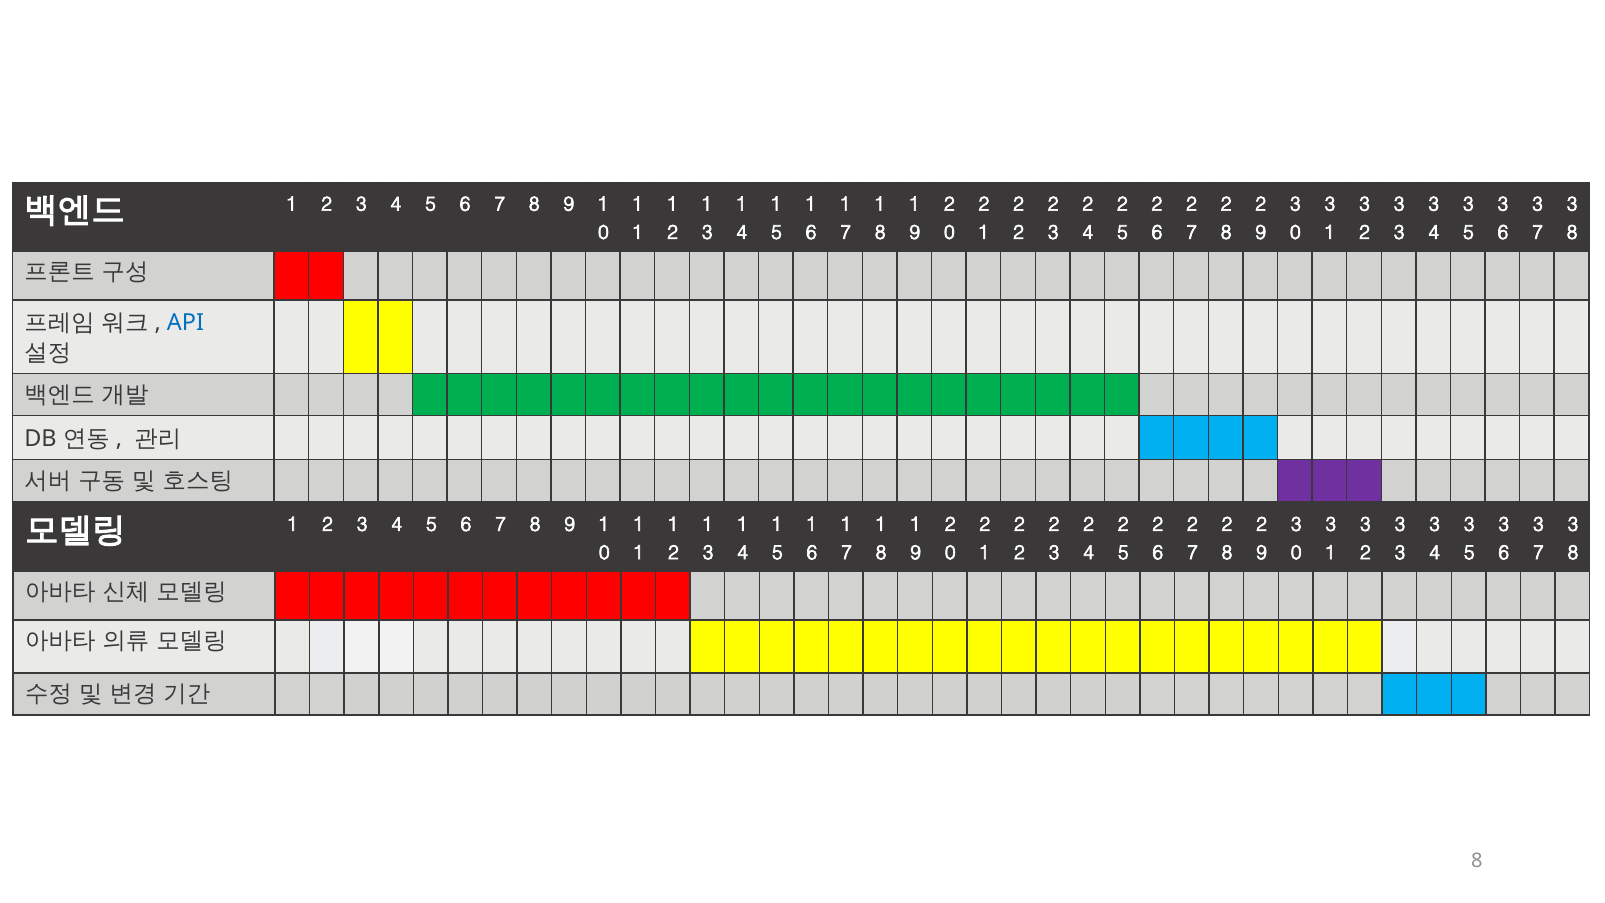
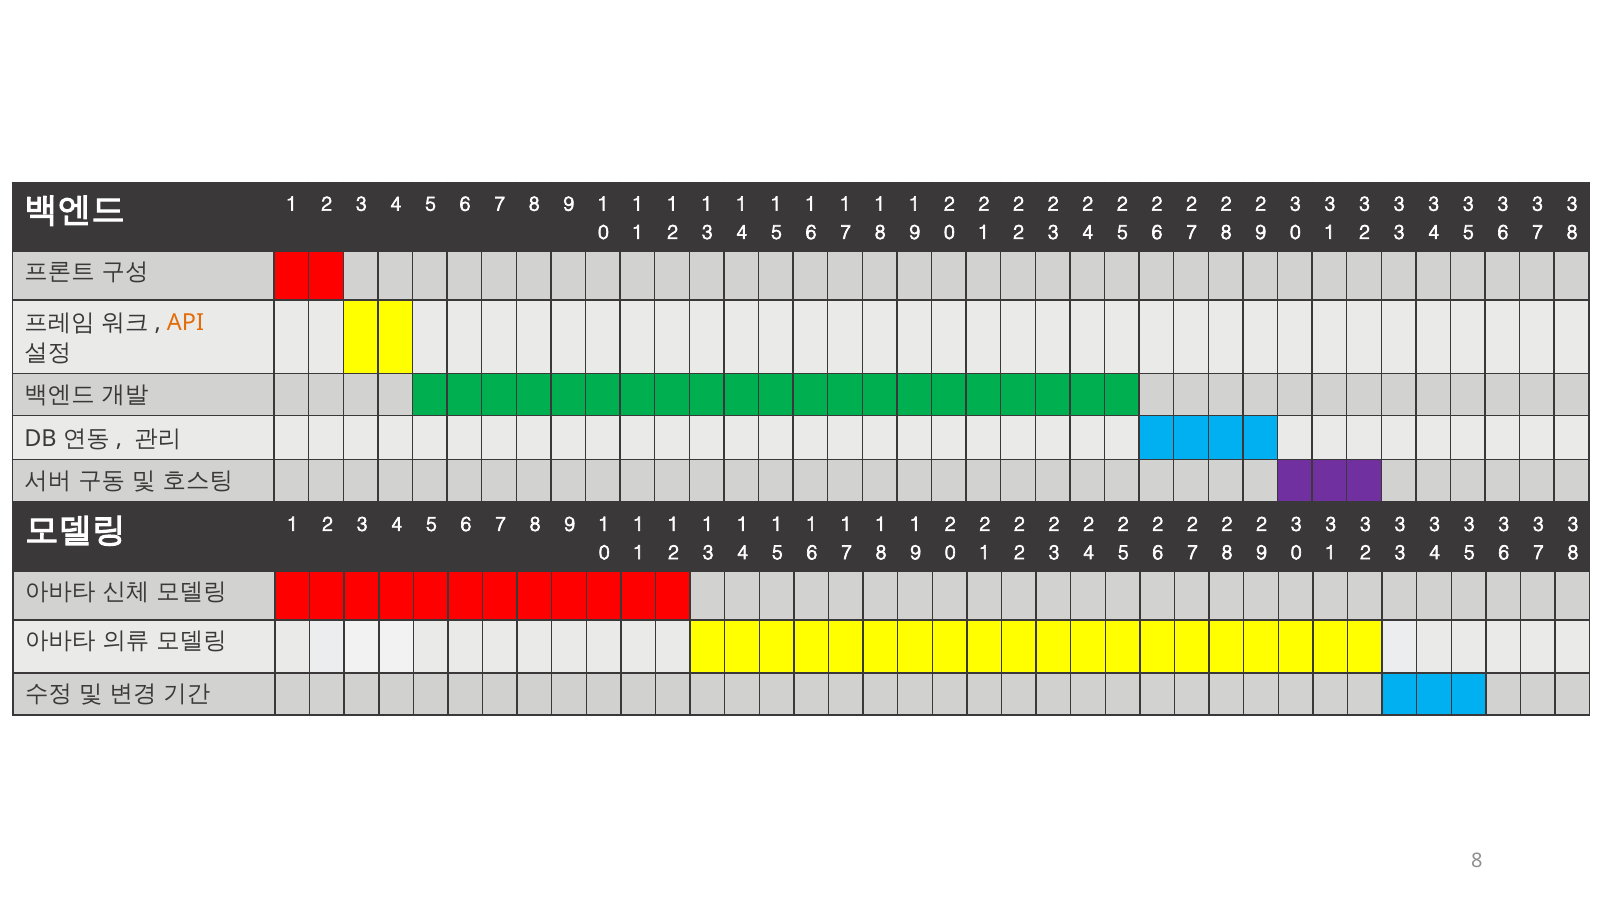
API colour: blue -> orange (185, 323)
